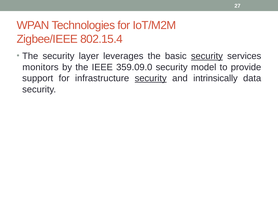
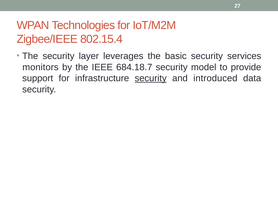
security underline: present -> none (207, 56)
359.09.0: 359.09.0 -> 684.18.7 (134, 67)
intrinsically: intrinsically -> introduced (215, 78)
